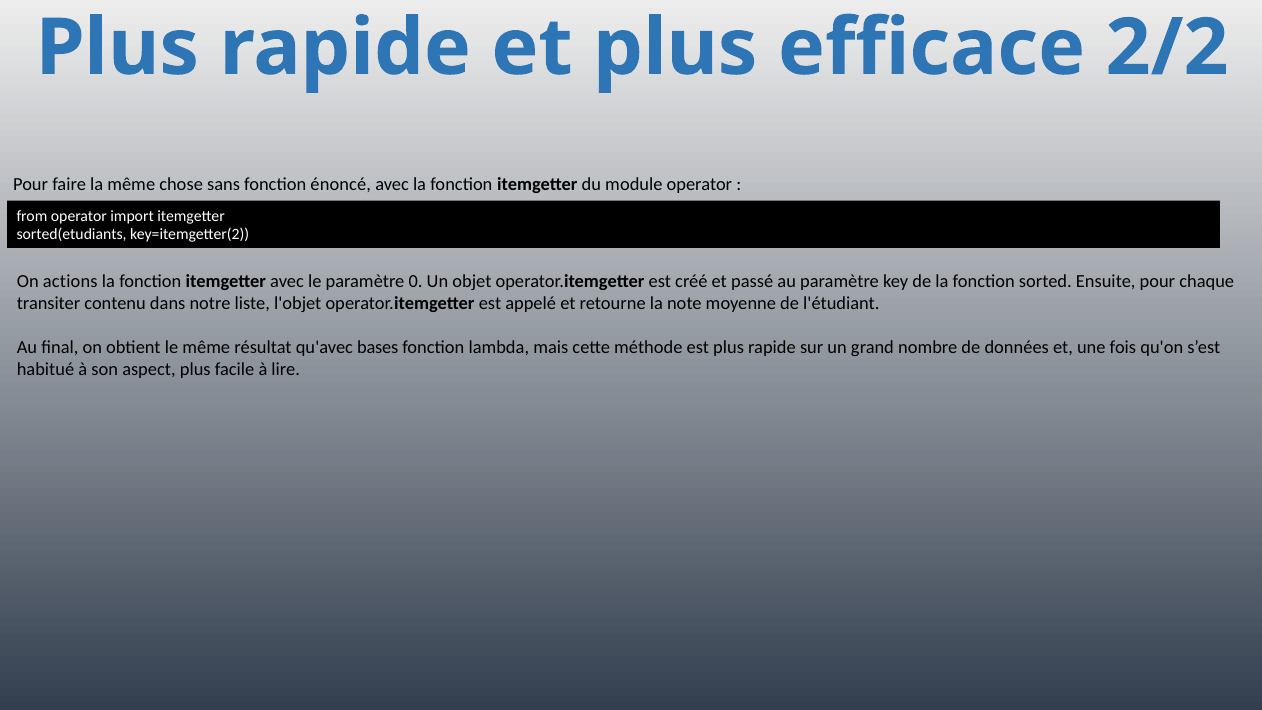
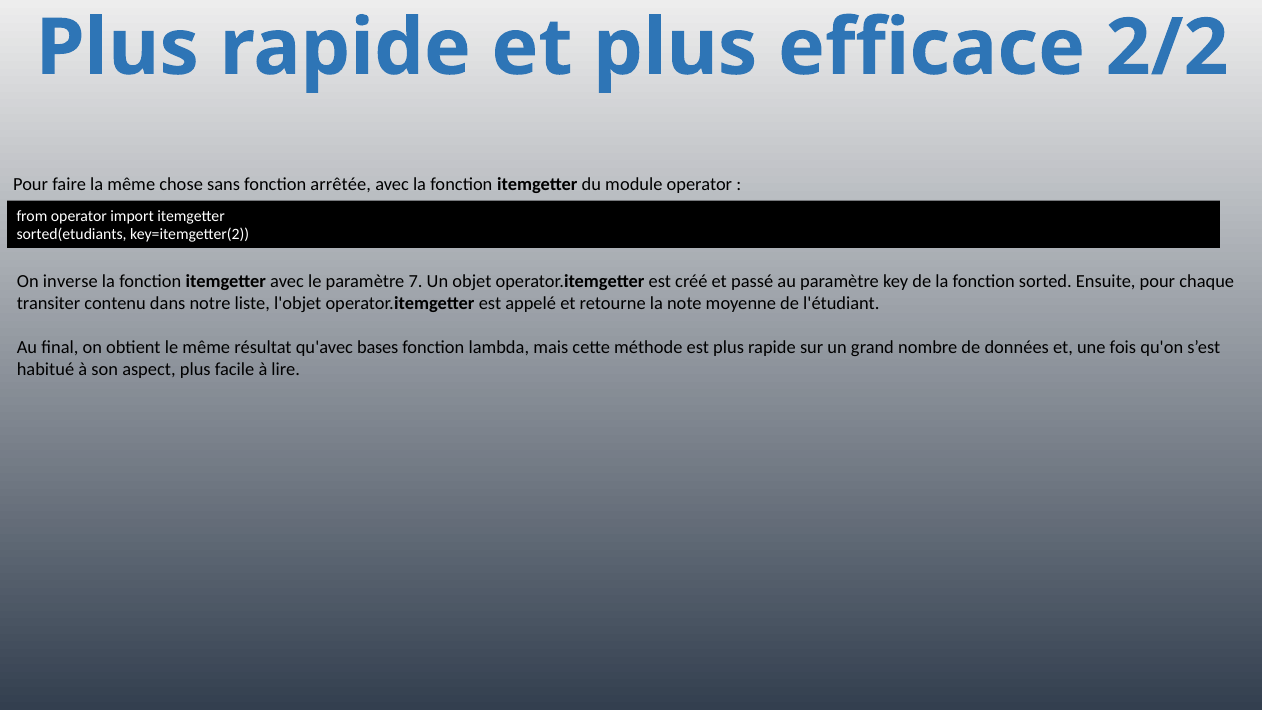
énoncé: énoncé -> arrêtée (341, 184)
actions: actions -> inverse (70, 281)
0: 0 -> 7 (416, 281)
